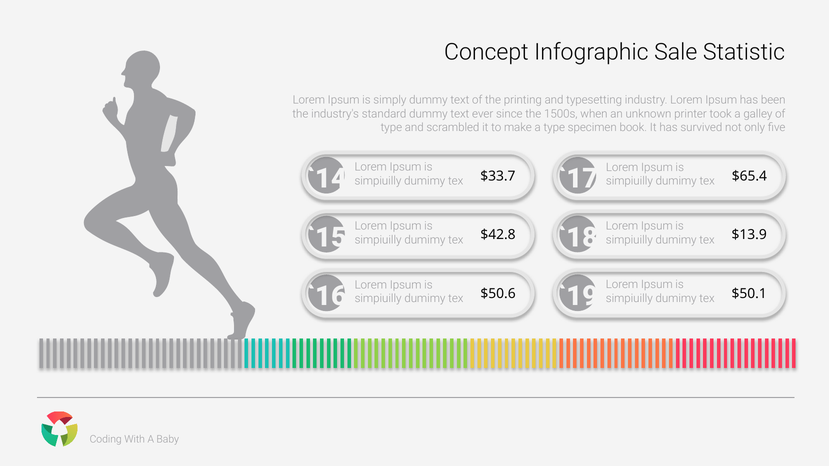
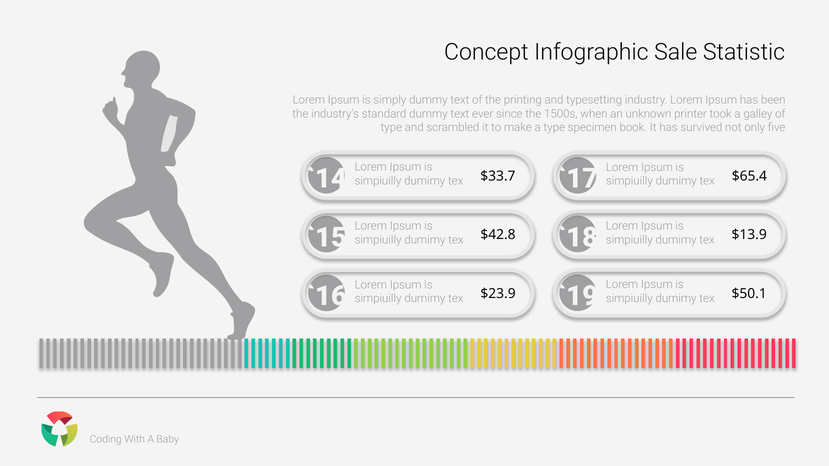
$50.6: $50.6 -> $23.9 (498, 294)
